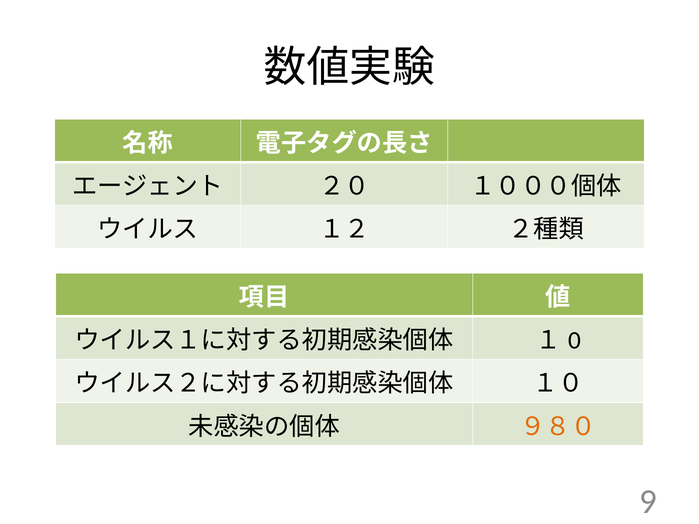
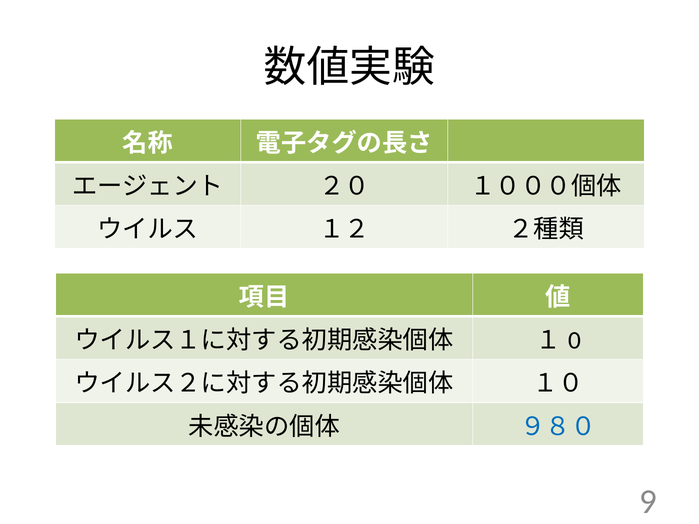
９８０ colour: orange -> blue (558, 427)
